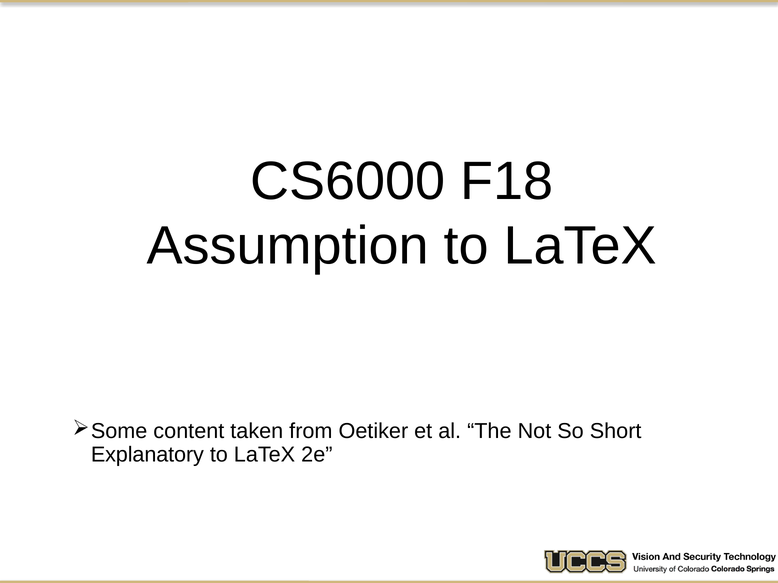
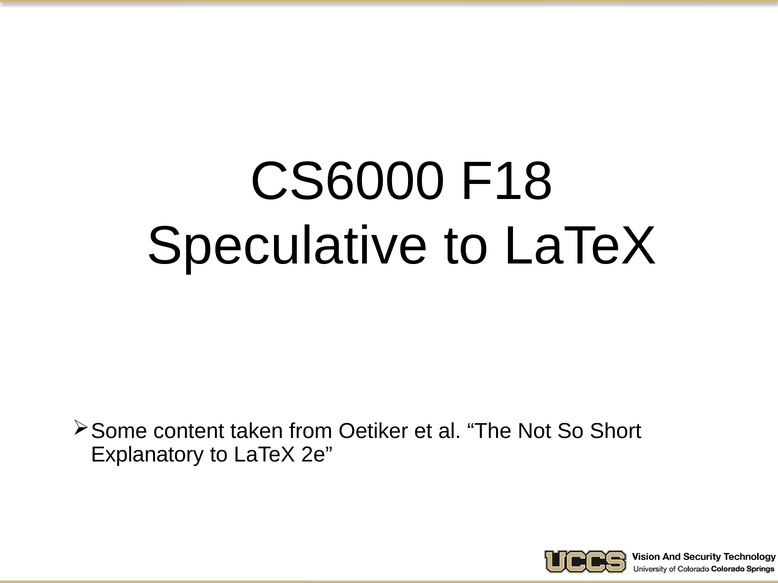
Assumption: Assumption -> Speculative (287, 246)
